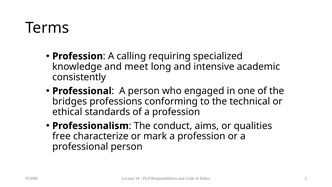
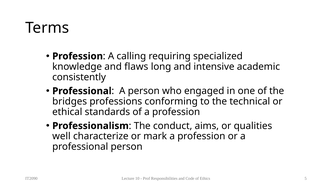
meet: meet -> flaws (136, 67)
free: free -> well (61, 136)
